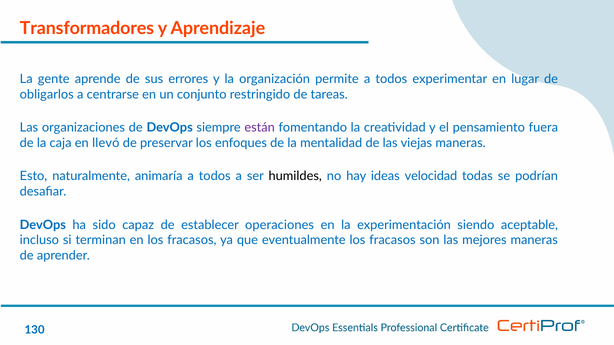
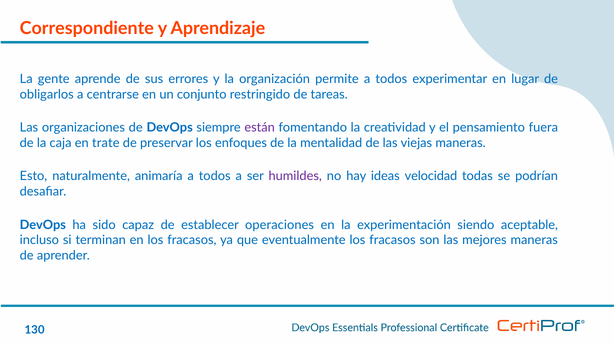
Transformadores: Transformadores -> Correspondiente (87, 28)
llevó: llevó -> trate (106, 143)
humildes colour: black -> purple (295, 176)
